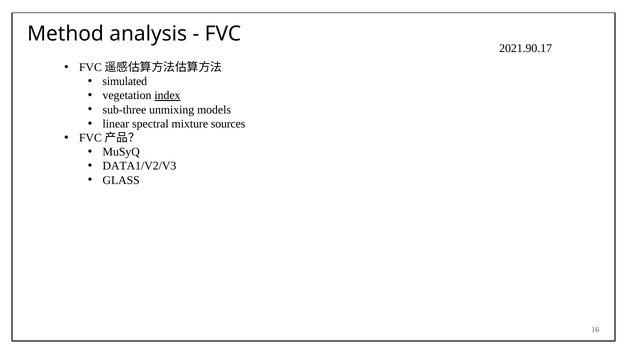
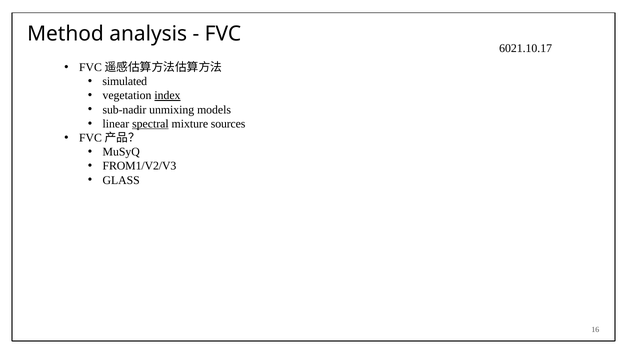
2021.90.17: 2021.90.17 -> 6021.10.17 (526, 48)
sub-three: sub-three -> sub-nadir (124, 110)
spectral underline: none -> present (150, 124)
DATA1/V2/V3: DATA1/V2/V3 -> FROM1/V2/V3 (139, 166)
